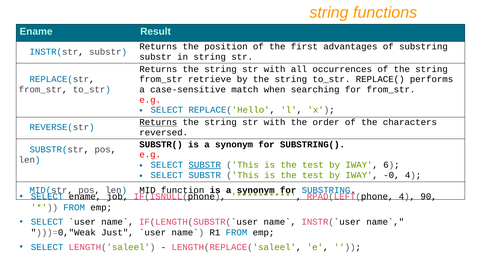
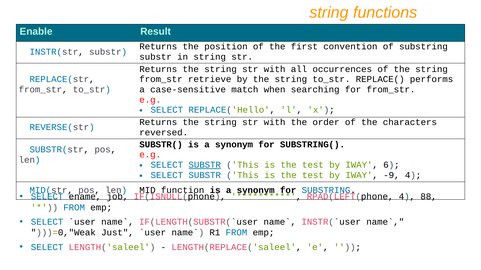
Ename: Ename -> Enable (36, 32)
advantages: advantages -> convention (350, 47)
Returns underline: present -> none (158, 123)
-0: -0 -> -9 (391, 175)
90: 90 -> 88 (429, 197)
